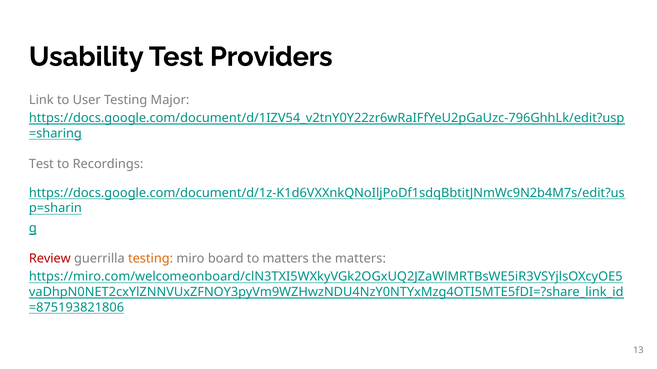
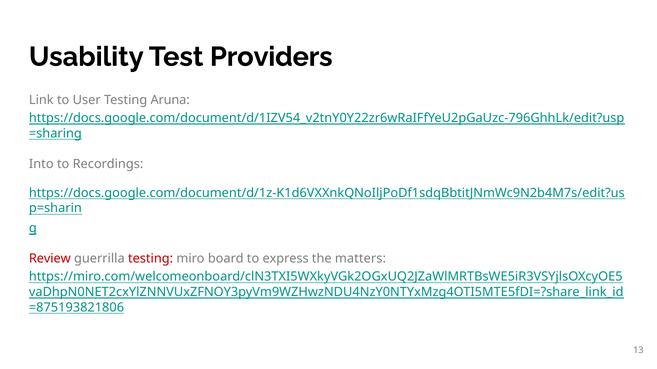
Major: Major -> Aruna (170, 100)
Test: Test -> Into (41, 164)
testing colour: orange -> red (151, 259)
to matters: matters -> express (286, 259)
